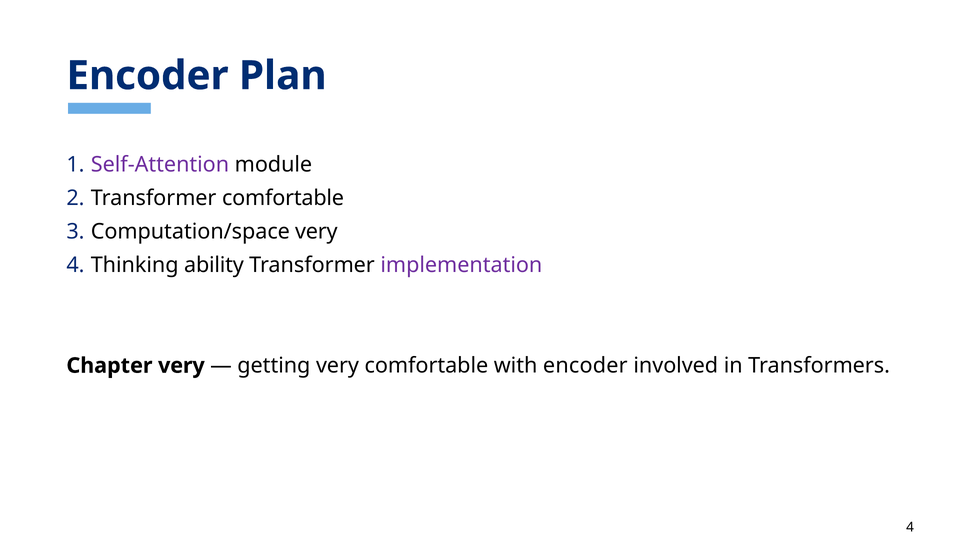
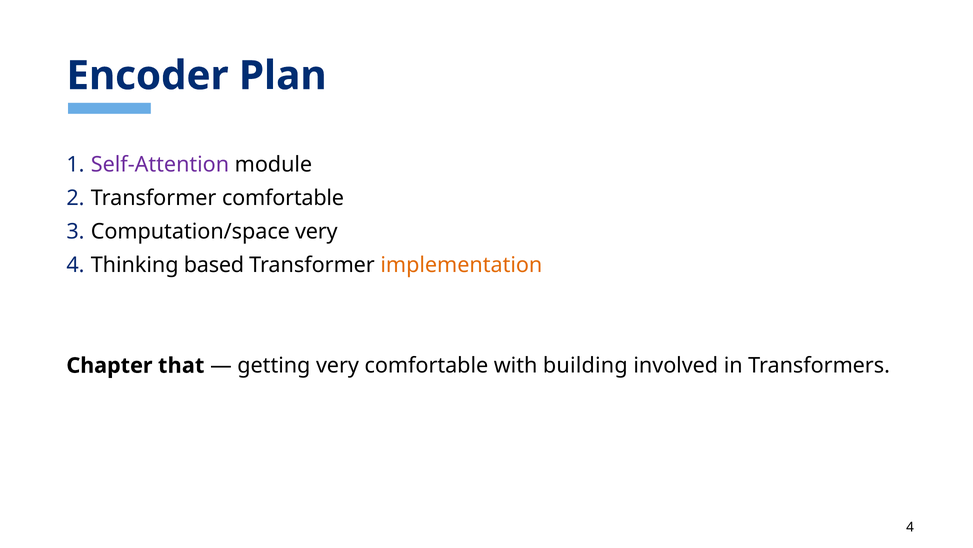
ability: ability -> based (214, 265)
implementation colour: purple -> orange (461, 265)
Chapter very: very -> that (181, 365)
with encoder: encoder -> building (585, 365)
